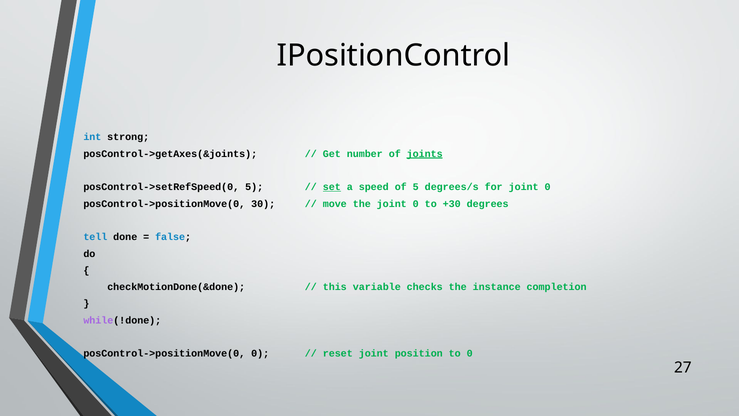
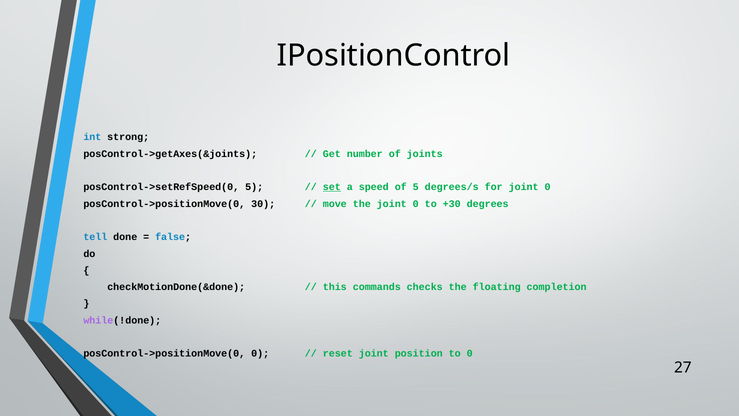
joints underline: present -> none (425, 154)
variable: variable -> commands (377, 287)
instance: instance -> floating (497, 287)
